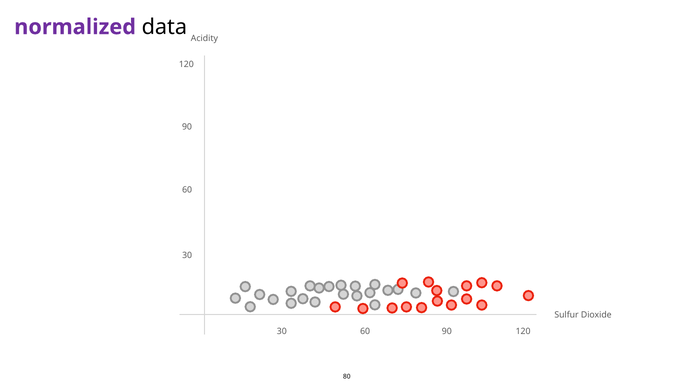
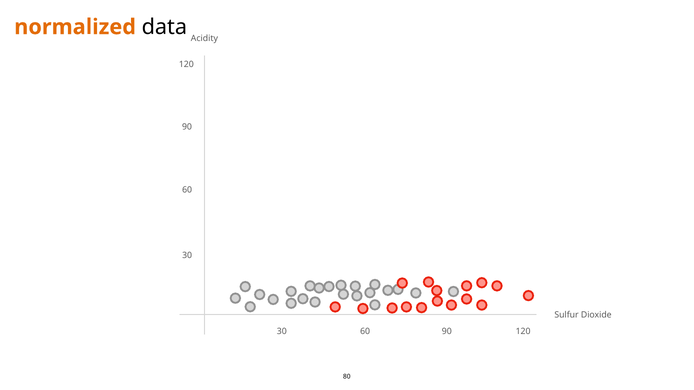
normalized colour: purple -> orange (75, 27)
